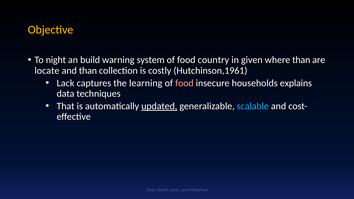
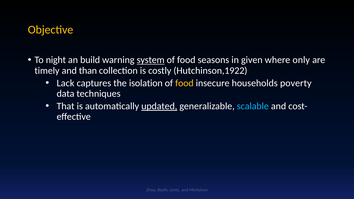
system underline: none -> present (151, 60)
country: country -> seasons (213, 60)
where than: than -> only (301, 60)
locate: locate -> timely (47, 71)
Hutchinson,1961: Hutchinson,1961 -> Hutchinson,1922 (210, 71)
learning: learning -> isolation (146, 83)
food colour: pink -> yellow (184, 83)
explains: explains -> poverty (296, 83)
